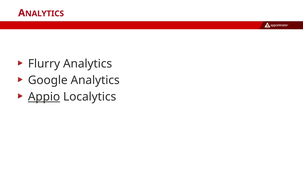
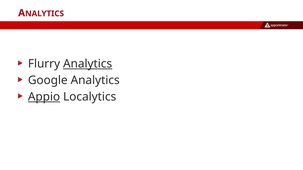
Analytics underline: none -> present (88, 64)
